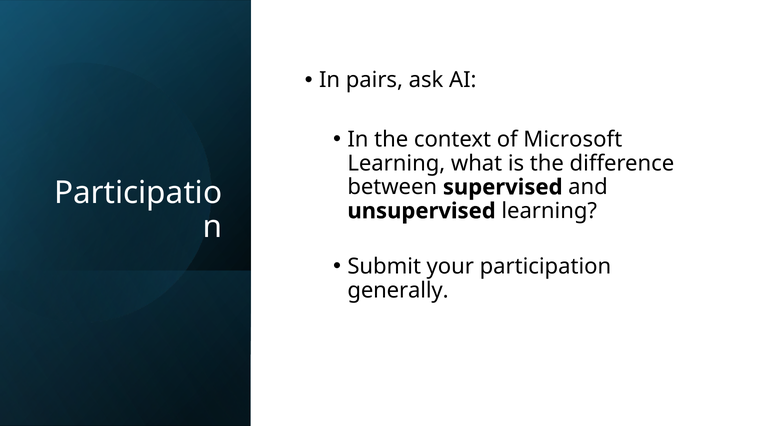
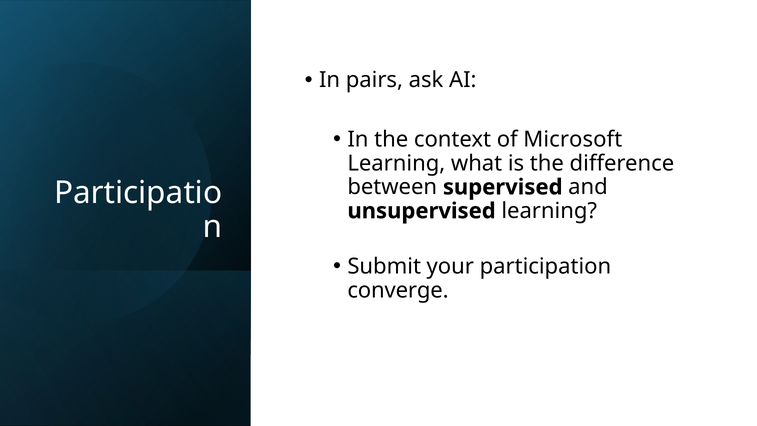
generally: generally -> converge (398, 290)
